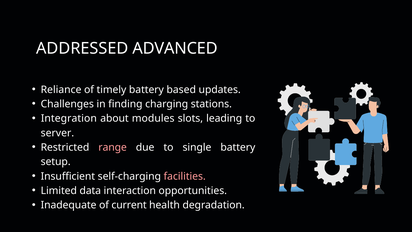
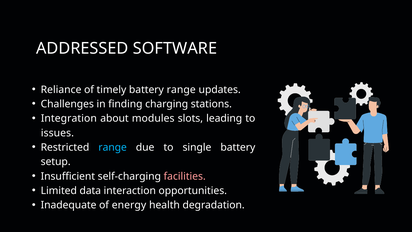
ADVANCED: ADVANCED -> SOFTWARE (175, 48)
battery based: based -> range (181, 90)
server: server -> issues (57, 133)
range colour: pink -> light blue (113, 147)
current: current -> energy (129, 205)
